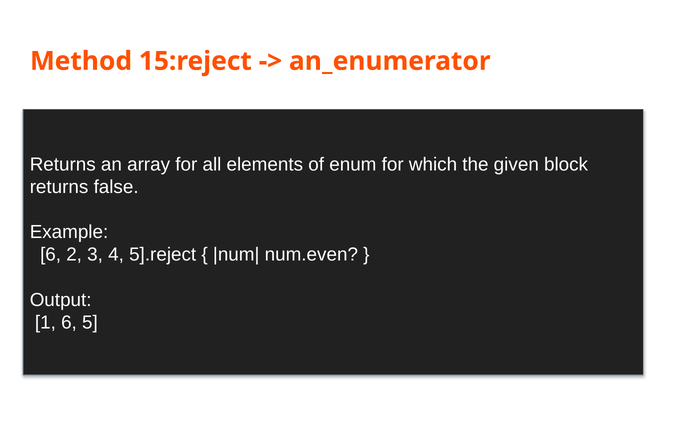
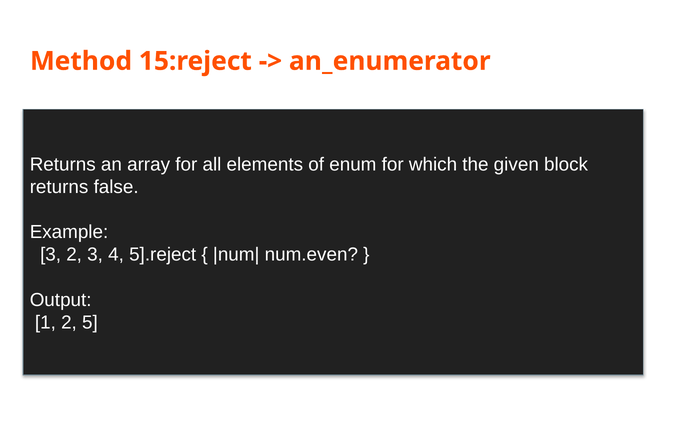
6: 6 -> 3 (51, 255)
1 6: 6 -> 2 (69, 322)
